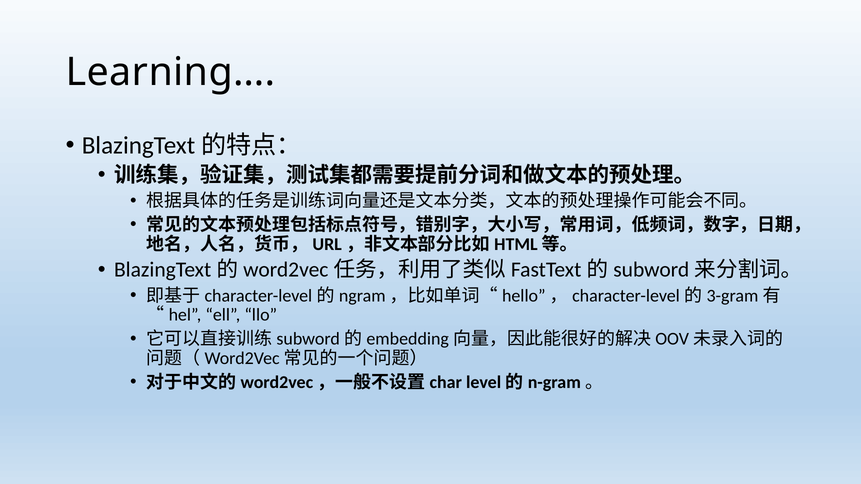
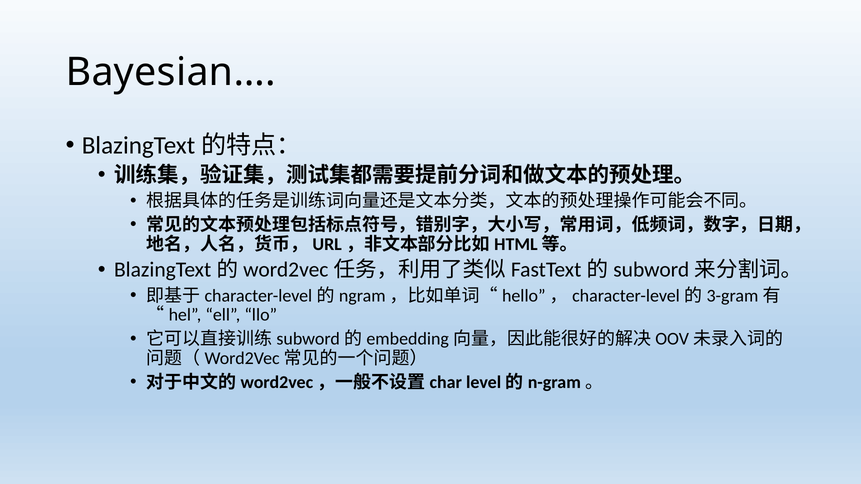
Learning…: Learning… -> Bayesian… (171, 72)
